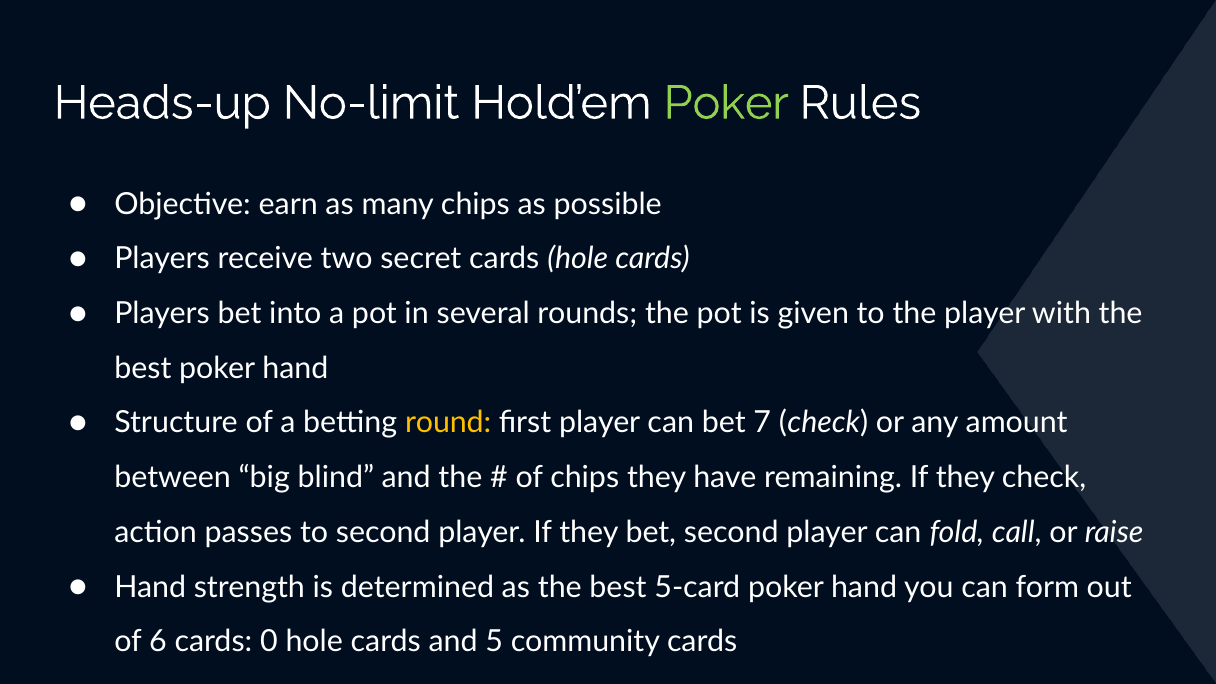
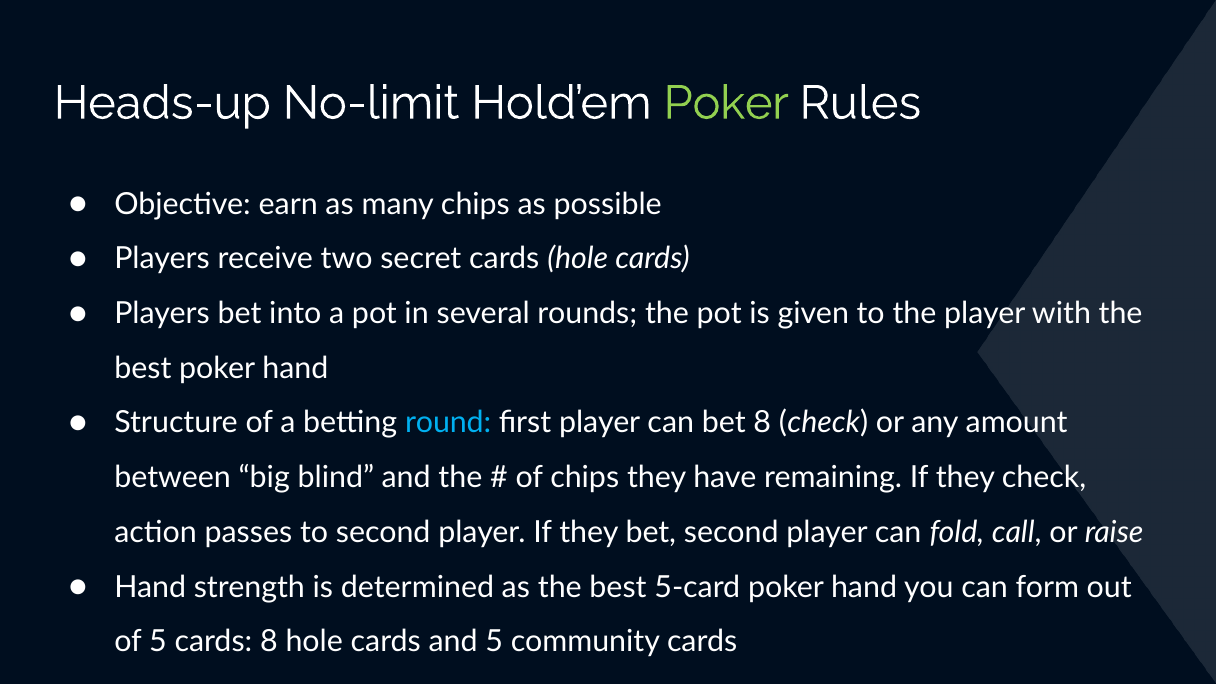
round colour: yellow -> light blue (448, 423)
bet 7: 7 -> 8 (762, 423)
of 6: 6 -> 5 (158, 642)
cards 0: 0 -> 8 (269, 642)
